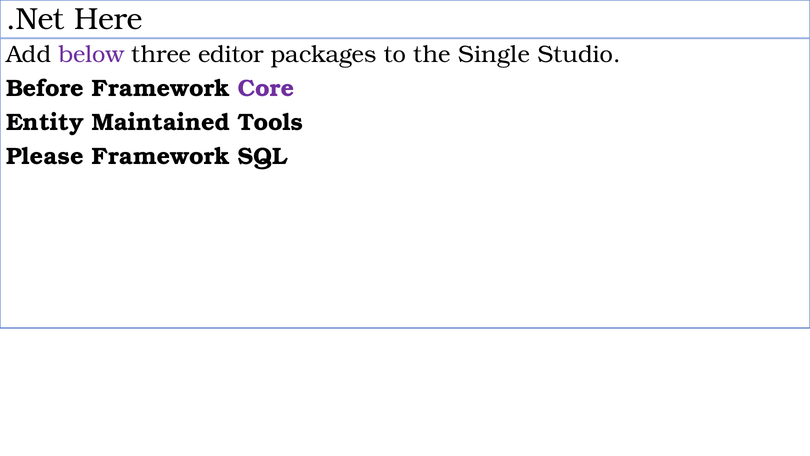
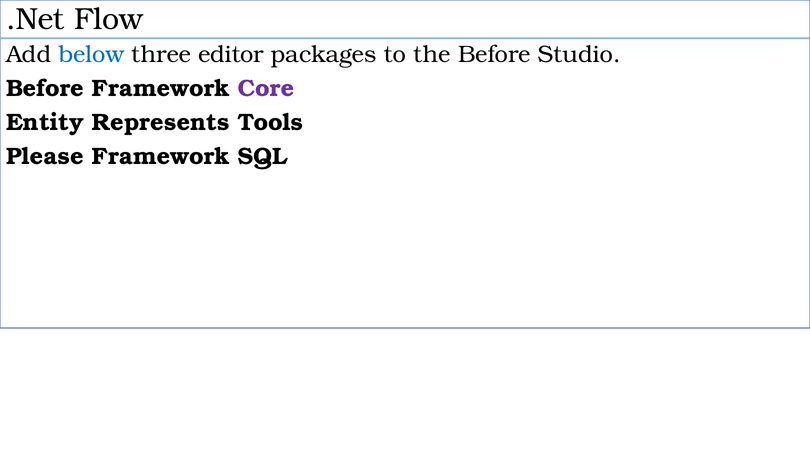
Here: Here -> Flow (108, 19)
below colour: purple -> blue (91, 54)
the Single: Single -> Before (494, 54)
Maintained: Maintained -> Represents (161, 122)
